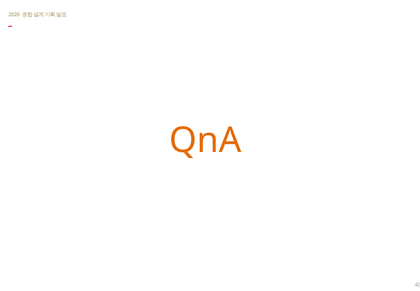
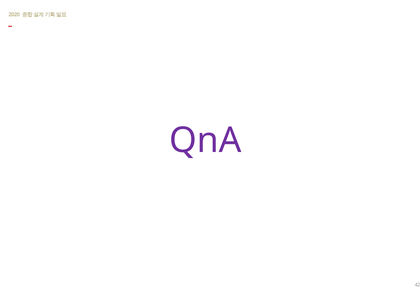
QnA colour: orange -> purple (205, 140)
